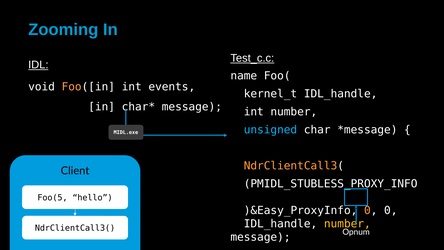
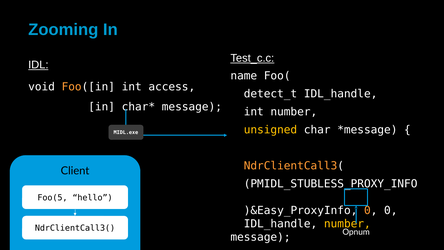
events: events -> access (172, 87)
kernel_t: kernel_t -> detect_t (270, 94)
unsigned colour: light blue -> yellow (270, 130)
